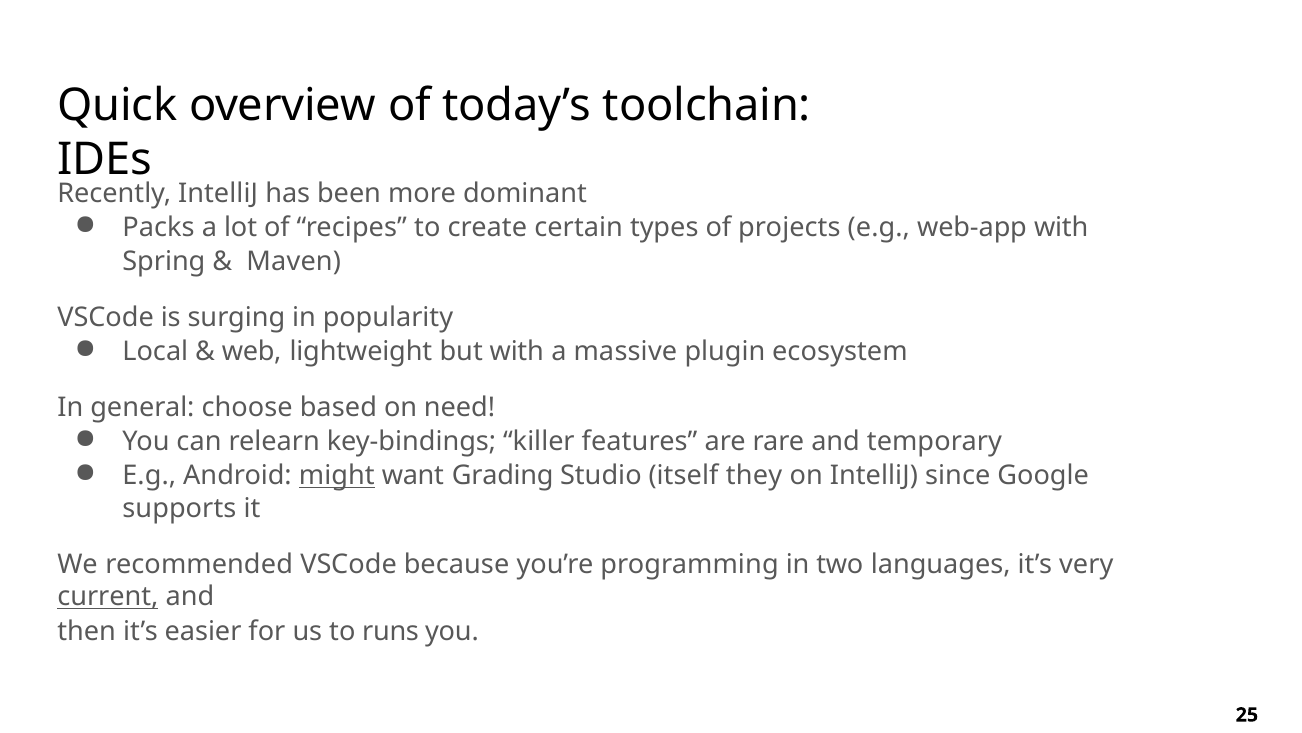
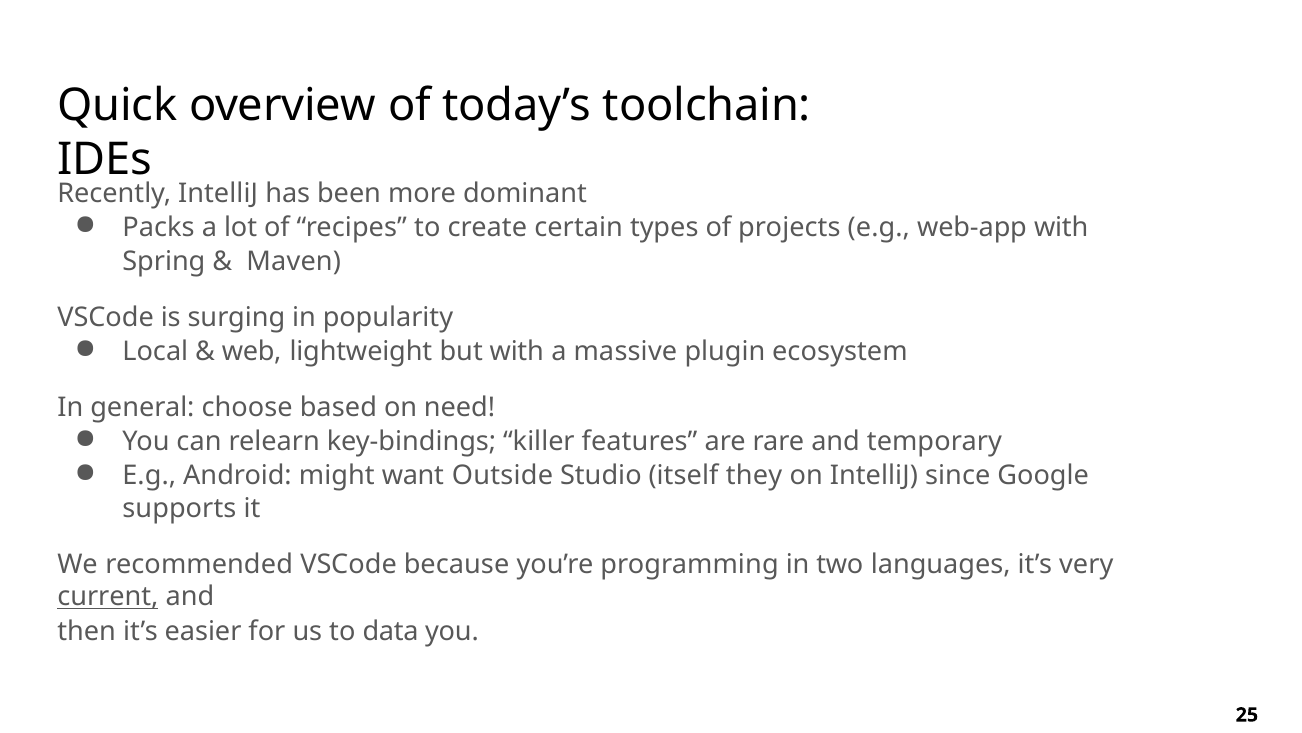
might underline: present -> none (337, 476)
Grading: Grading -> Outside (503, 476)
runs: runs -> data (391, 631)
